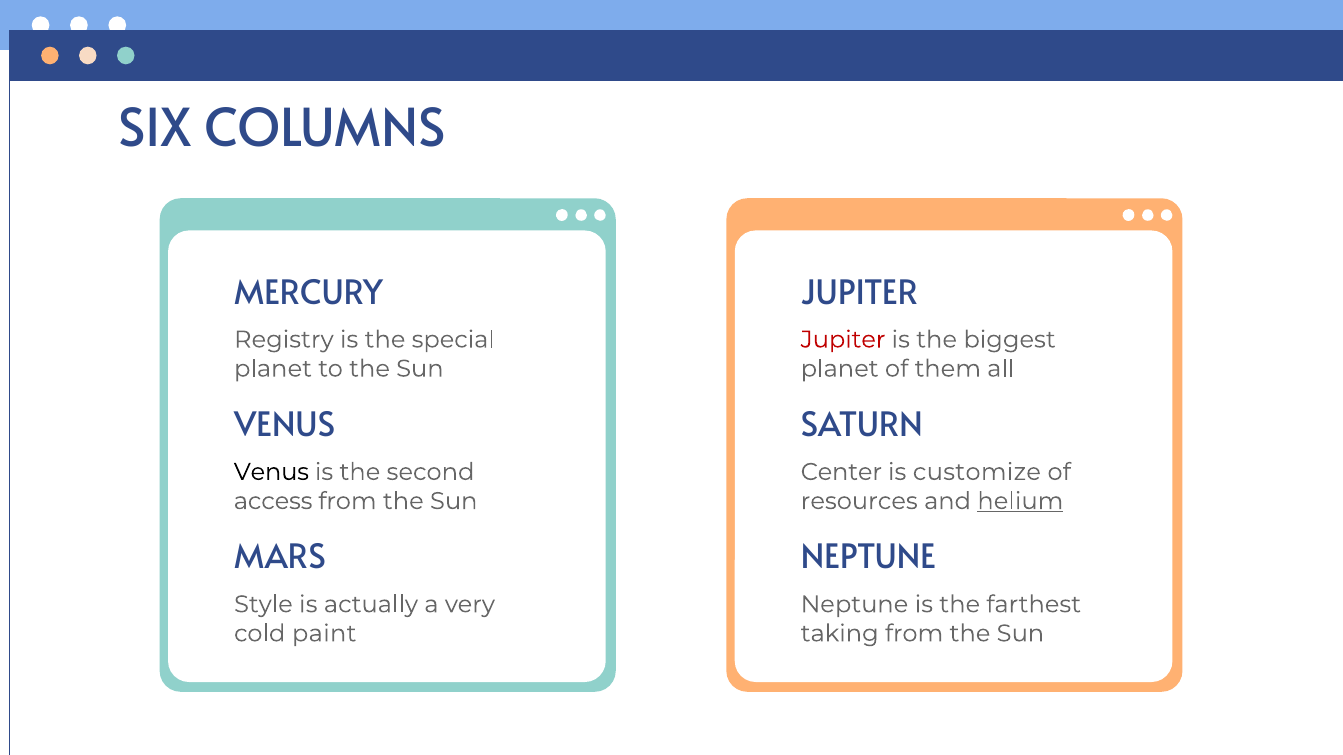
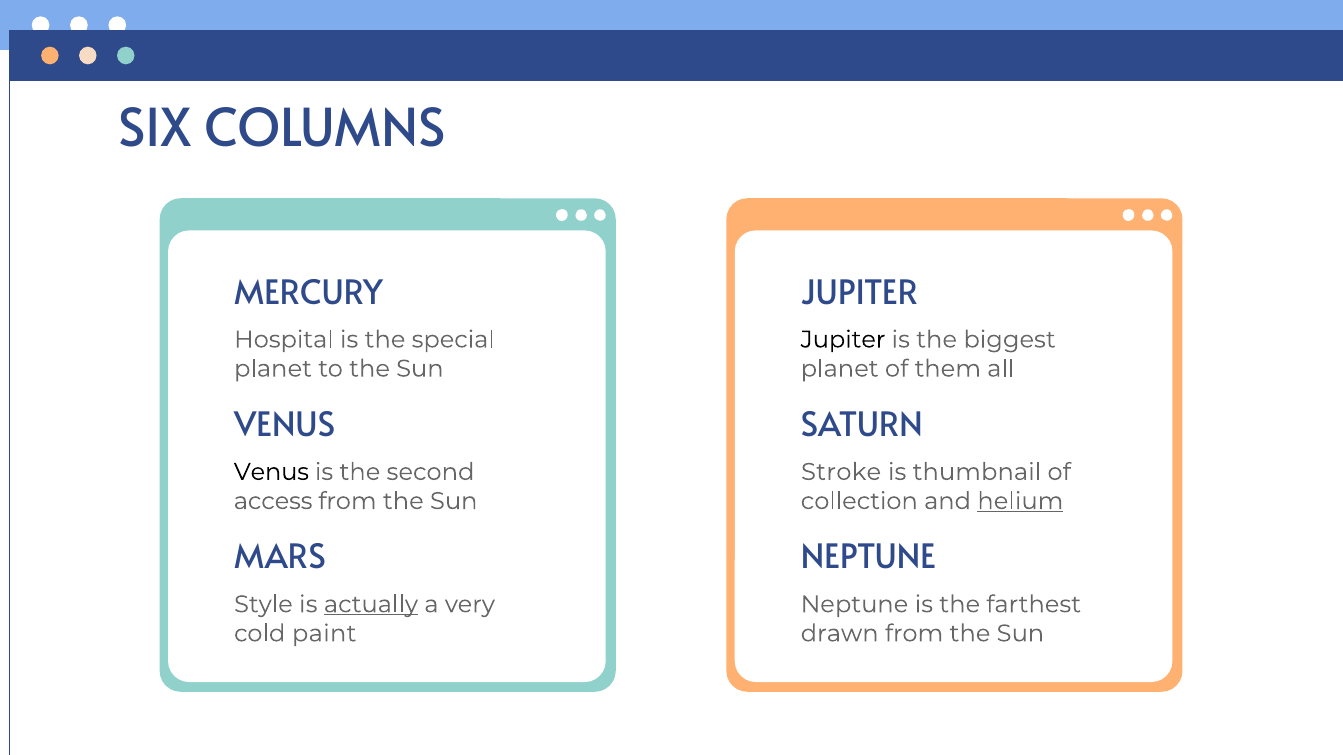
Registry: Registry -> Hospital (284, 340)
Jupiter colour: red -> black (843, 340)
Center: Center -> Stroke (841, 472)
customize: customize -> thumbnail (977, 472)
resources: resources -> collection (859, 501)
actually underline: none -> present (371, 605)
taking: taking -> drawn (840, 634)
